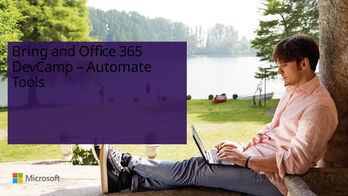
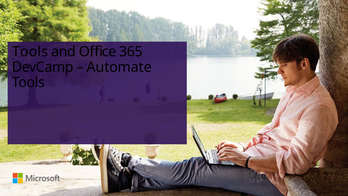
Bring: Bring -> Tools (30, 52)
